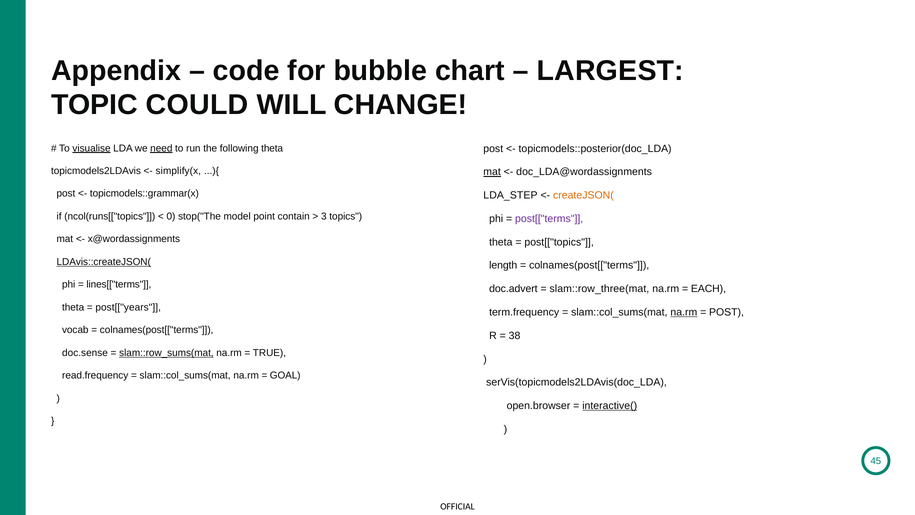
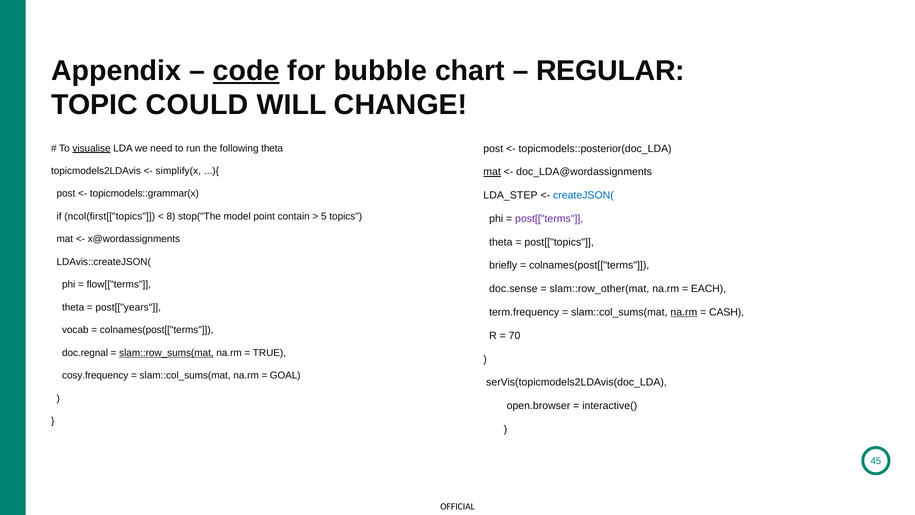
code underline: none -> present (246, 71)
LARGEST: LARGEST -> REGULAR (611, 71)
need underline: present -> none (161, 148)
createJSON( colour: orange -> blue (583, 195)
ncol(runs[["topics: ncol(runs[["topics -> ncol(first[["topics (110, 216)
0: 0 -> 8 (171, 216)
3: 3 -> 5 (324, 216)
LDAvis::createJSON( underline: present -> none (104, 262)
length: length -> briefly (503, 265)
lines[["terms: lines[["terms -> flow[["terms (119, 284)
doc.advert: doc.advert -> doc.sense (513, 289)
slam::row_three(mat: slam::row_three(mat -> slam::row_other(mat (599, 289)
POST: POST -> CASH (727, 312)
38: 38 -> 70 (515, 335)
doc.sense: doc.sense -> doc.regnal (85, 353)
read.frequency: read.frequency -> cosy.frequency (95, 375)
interactive( underline: present -> none (610, 406)
